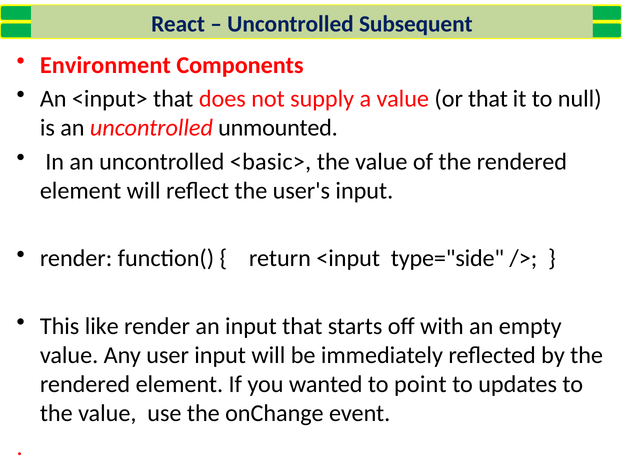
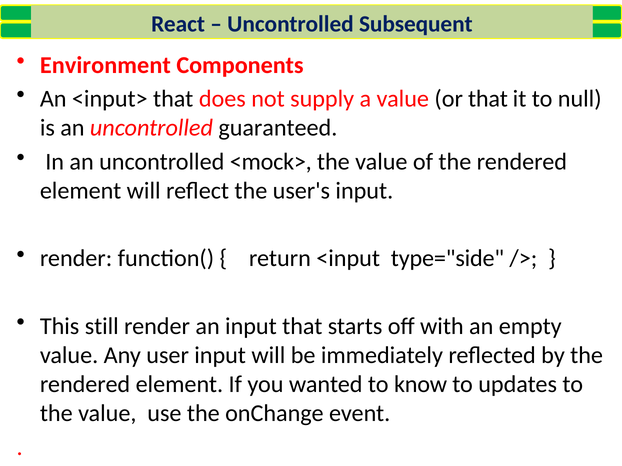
unmounted: unmounted -> guaranteed (278, 128)
<basic>: <basic> -> <mock> (271, 162)
like: like -> still (102, 327)
point: point -> know (421, 385)
